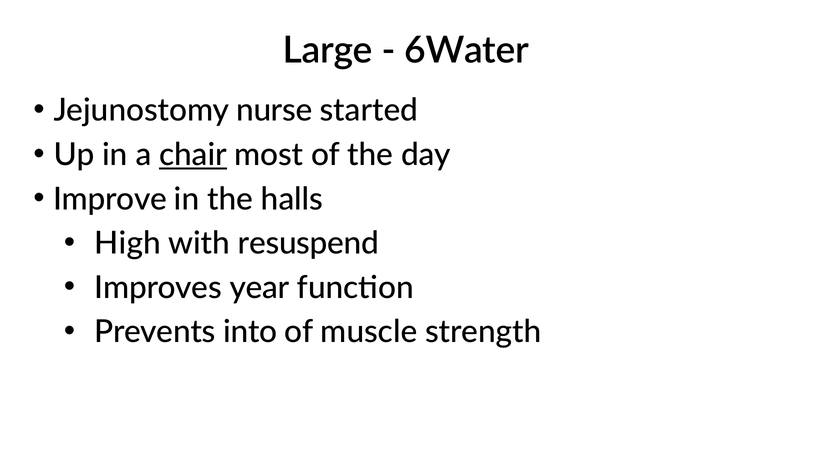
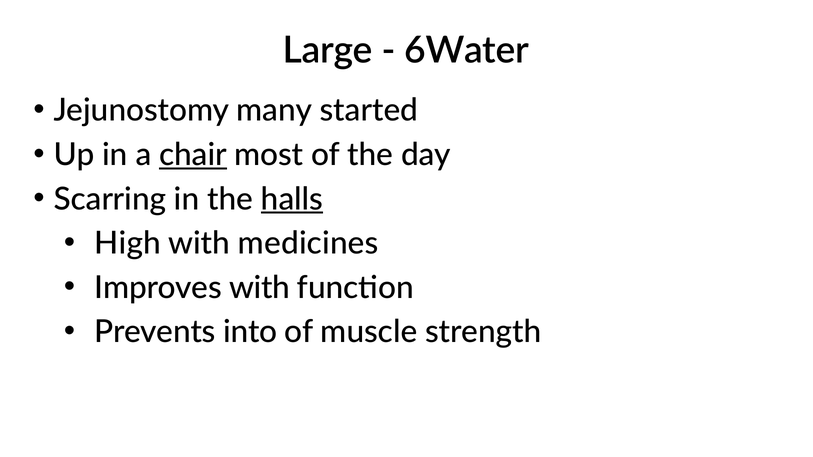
nurse: nurse -> many (274, 111)
Improve: Improve -> Scarring (110, 199)
halls underline: none -> present (292, 199)
resuspend: resuspend -> medicines (308, 244)
Improves year: year -> with (259, 288)
